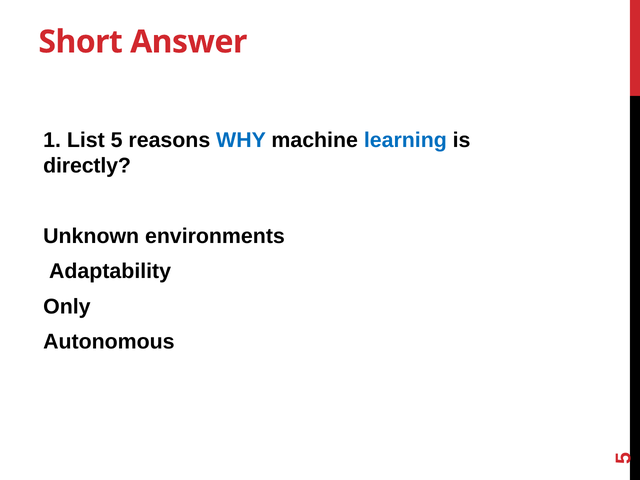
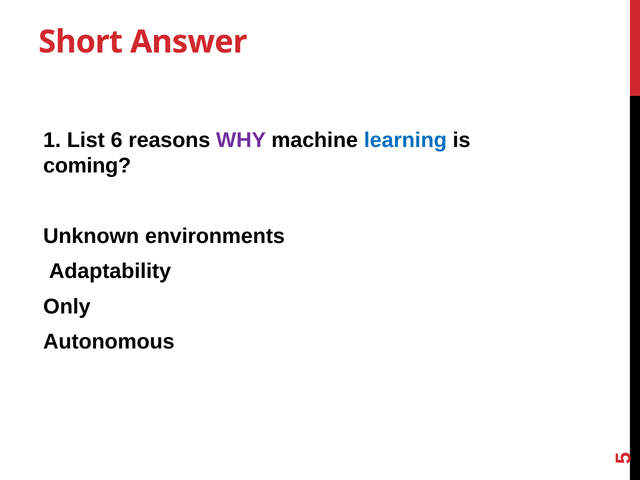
List 5: 5 -> 6 (117, 140)
WHY colour: blue -> purple (241, 140)
directly: directly -> coming (87, 166)
